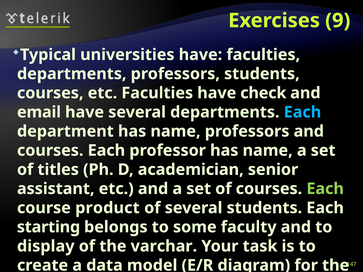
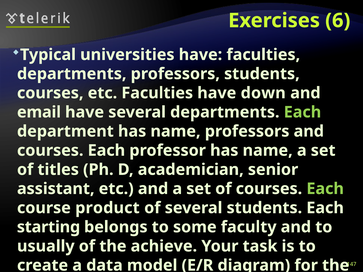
9: 9 -> 6 (338, 21)
check: check -> down (263, 93)
Each colour: light blue -> light green (302, 112)
display: display -> usually (46, 246)
varchar: varchar -> achieve (164, 246)
